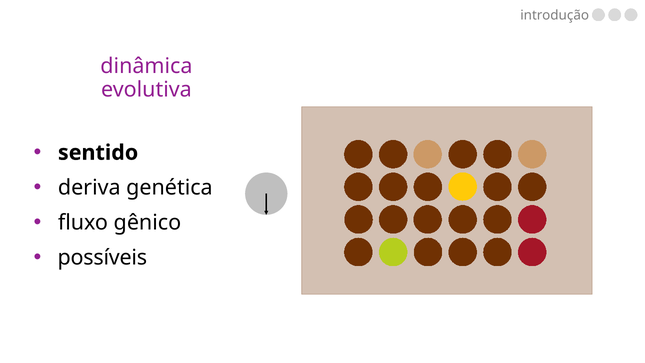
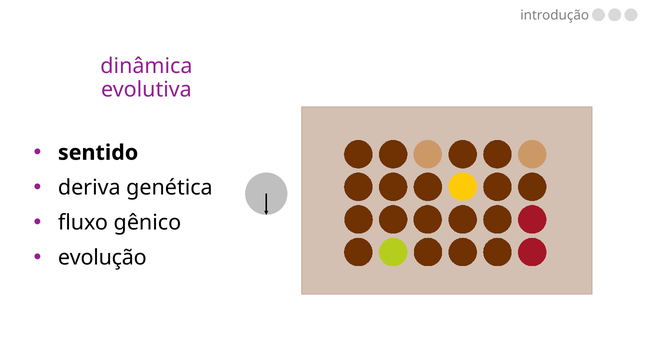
possíveis: possíveis -> evolução (102, 258)
